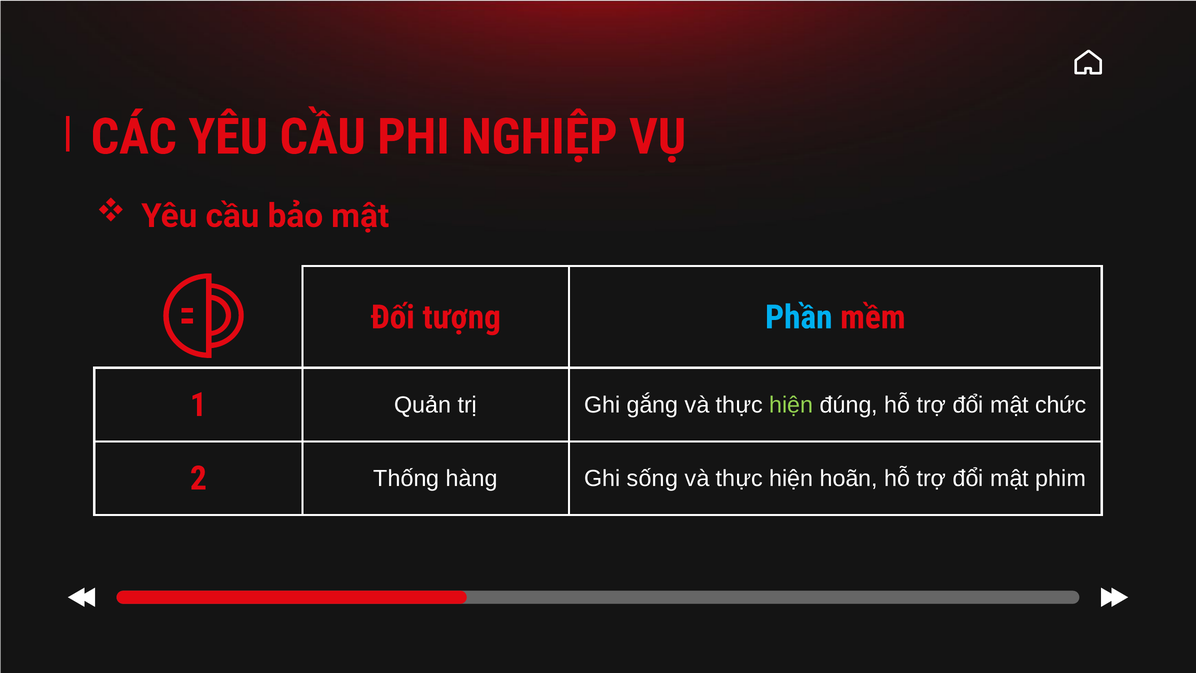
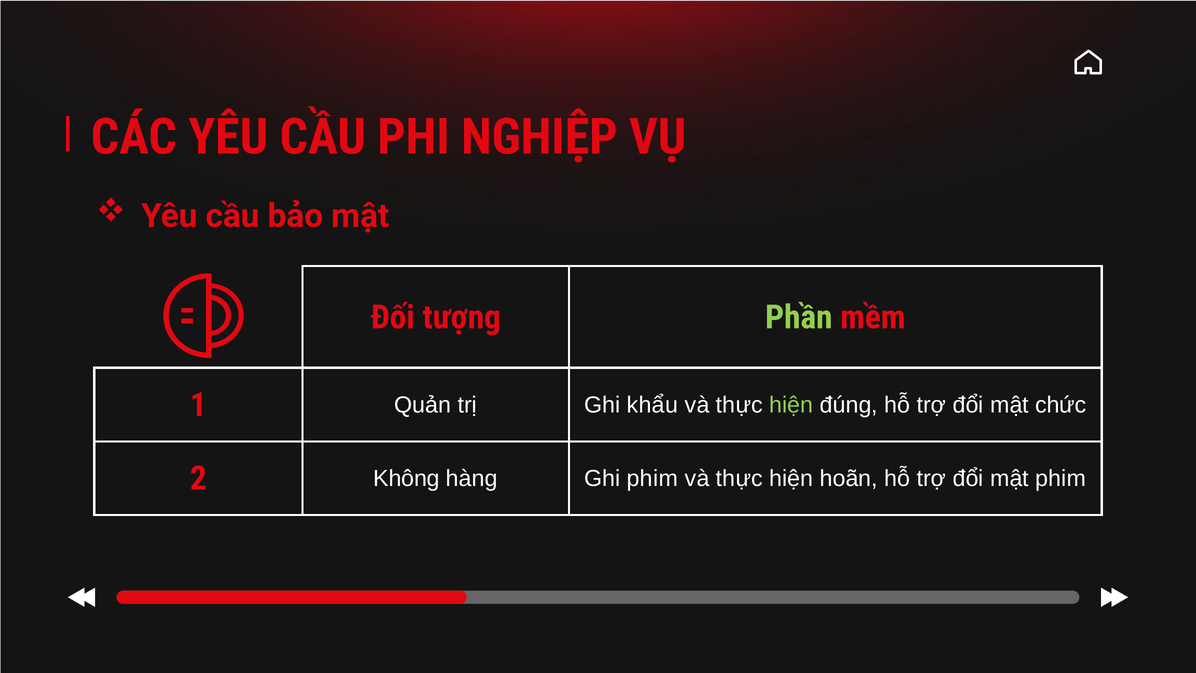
Phần colour: light blue -> light green (799, 317)
gắng: gắng -> khẩu (652, 405)
Thống: Thống -> Không (407, 478)
Ghi sống: sống -> phim (652, 478)
